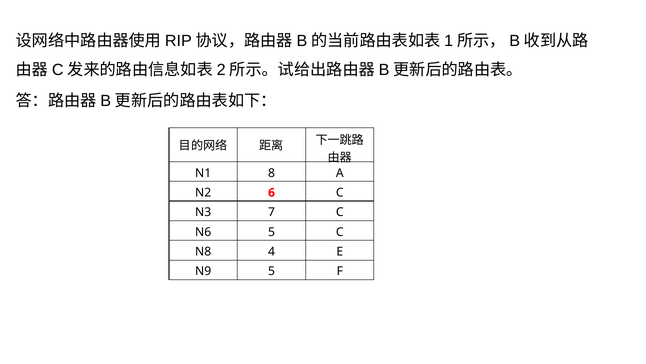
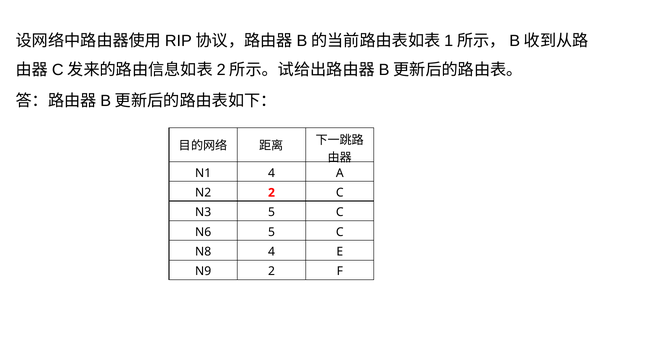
N1 8: 8 -> 4 (272, 173)
N2 6: 6 -> 2 (272, 192)
N3 7: 7 -> 5 (272, 212)
N9 5: 5 -> 2 (272, 271)
